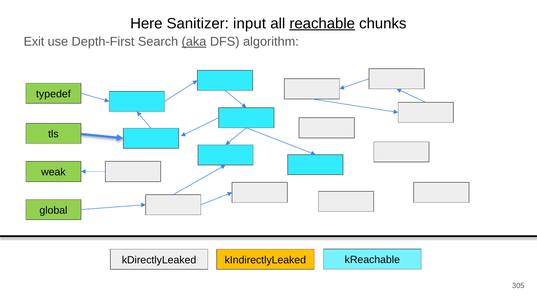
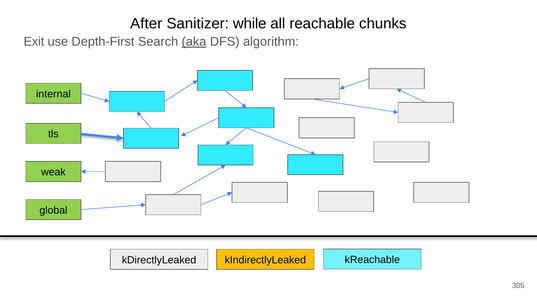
Here: Here -> After (146, 23)
input: input -> while (250, 23)
reachable underline: present -> none (322, 23)
typedef: typedef -> internal (53, 94)
